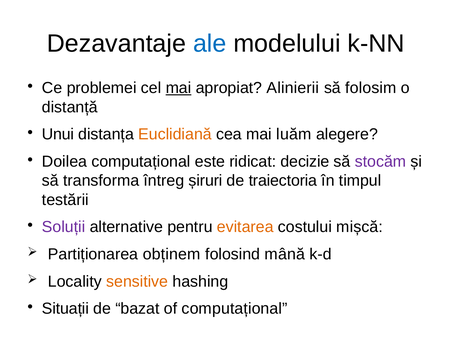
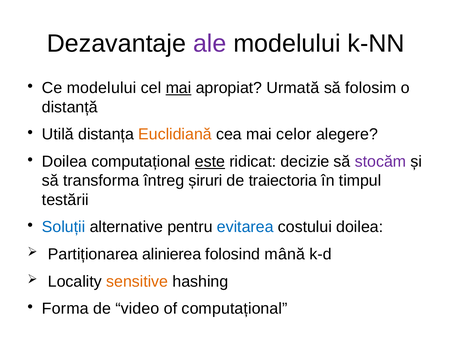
ale colour: blue -> purple (210, 44)
Ce problemei: problemei -> modelului (102, 88)
Alinierii: Alinierii -> Urmată (293, 88)
Unui: Unui -> Utilă (58, 134)
luăm: luăm -> celor (294, 134)
este underline: none -> present (210, 162)
Soluții colour: purple -> blue (64, 227)
evitarea colour: orange -> blue (245, 227)
costului mișcă: mișcă -> doilea (360, 227)
obținem: obținem -> alinierea (172, 254)
Situații: Situații -> Forma (65, 309)
bazat: bazat -> video (137, 309)
